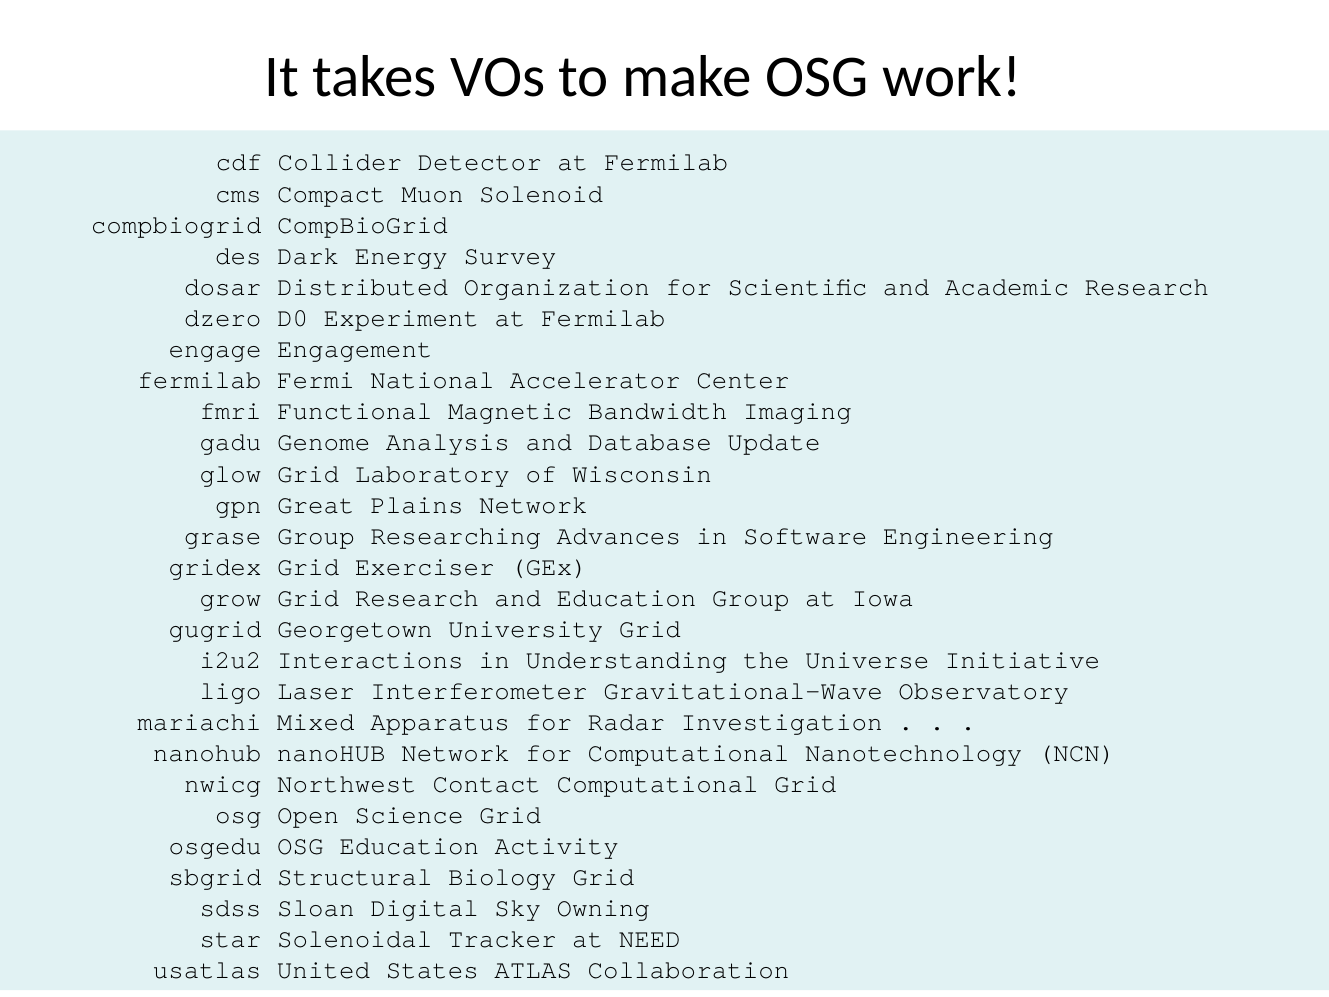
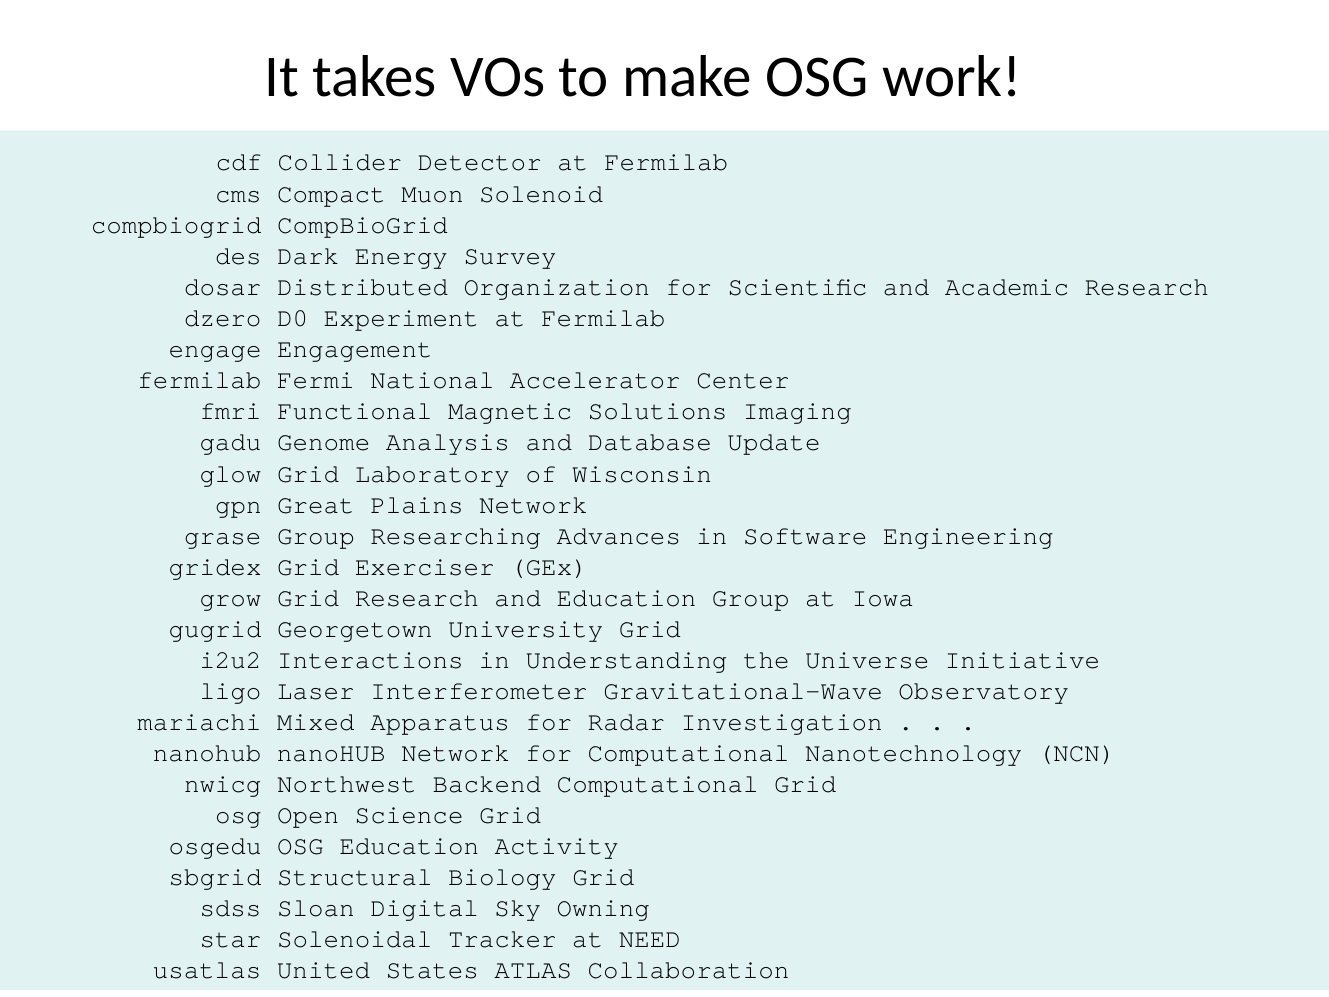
Bandwidth: Bandwidth -> Solutions (658, 411)
Contact: Contact -> Backend (487, 784)
